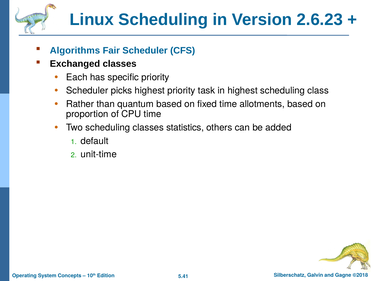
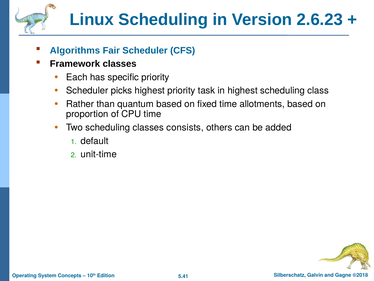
Exchanged: Exchanged -> Framework (75, 64)
statistics: statistics -> consists (185, 127)
